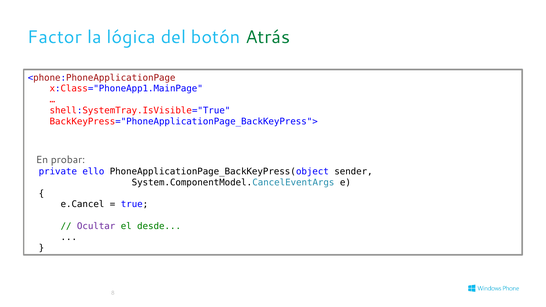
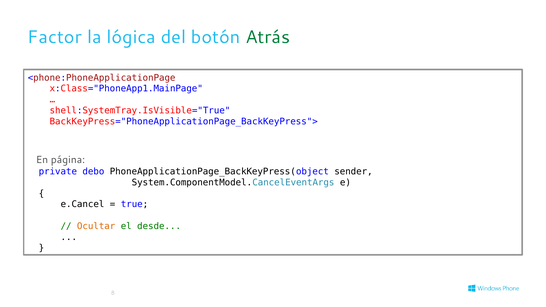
probar: probar -> página (68, 160)
ello: ello -> debo (93, 172)
Ocultar colour: purple -> orange (96, 226)
